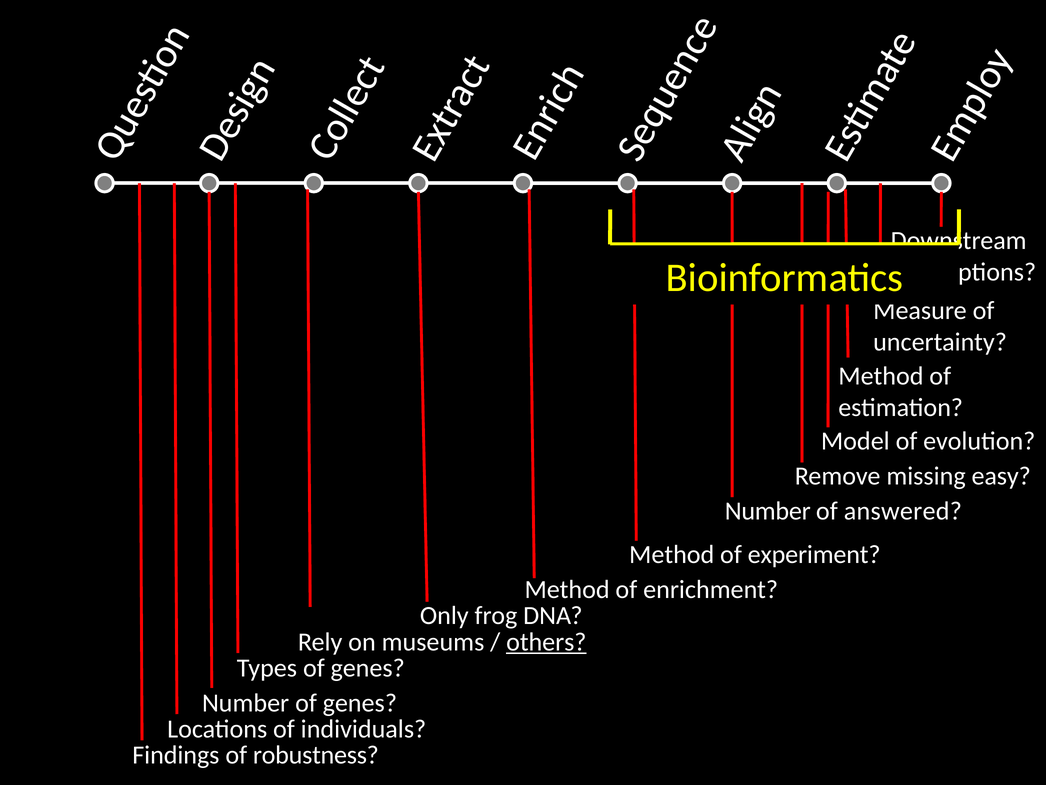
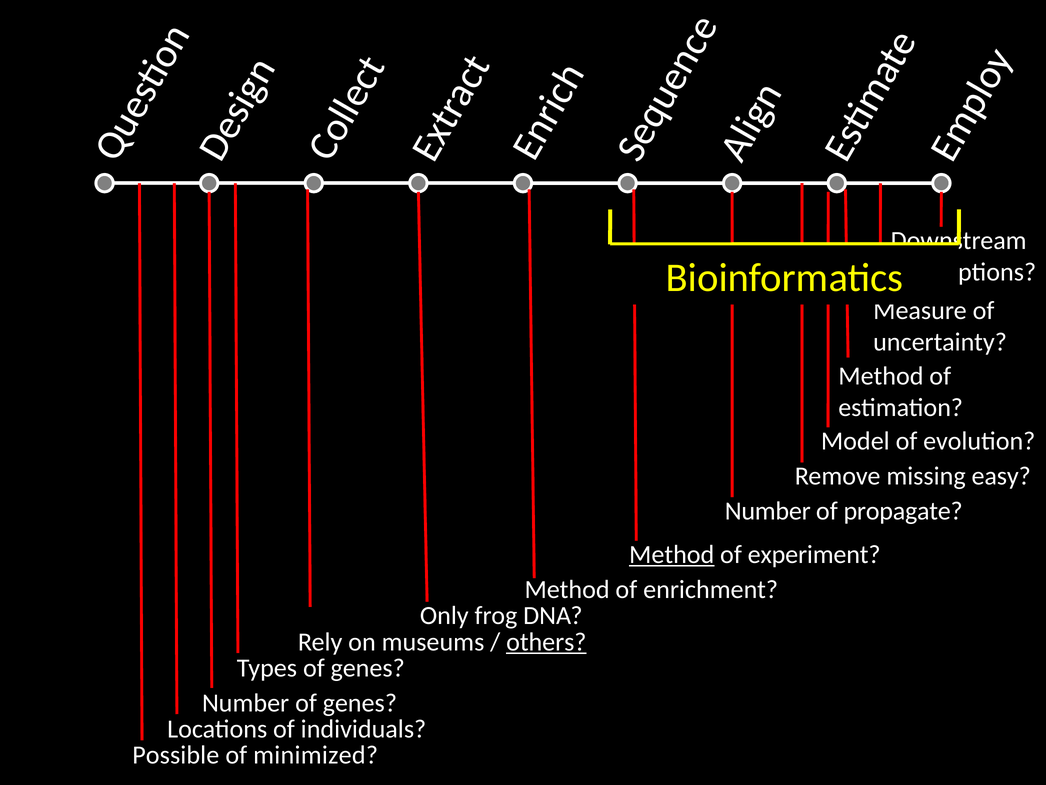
answered: answered -> propagate (903, 511)
Method underline: none -> present (672, 554)
Findings: Findings -> Possible (176, 755)
robustness: robustness -> minimized (316, 755)
